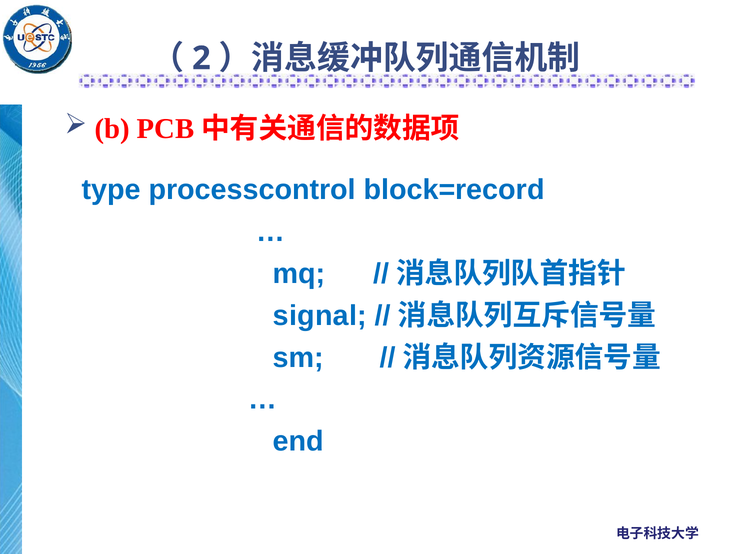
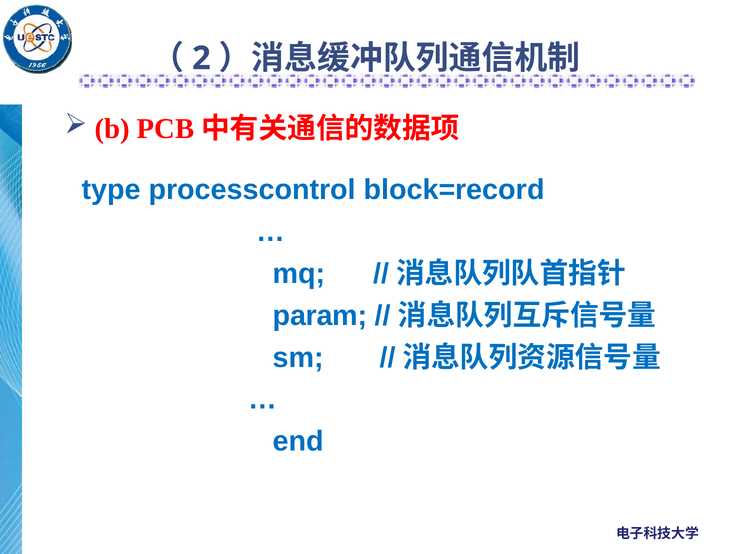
signal: signal -> param (320, 316)
